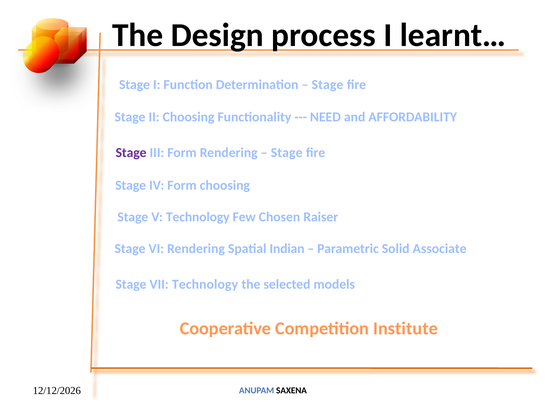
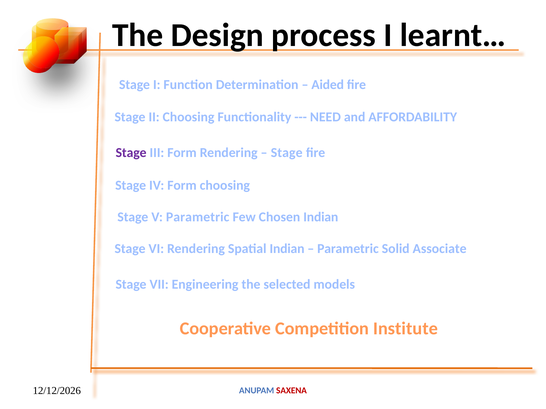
Stage: Stage -> Aided (328, 85)
V Technology: Technology -> Parametric (198, 217)
Chosen Raiser: Raiser -> Indian (321, 217)
VII Technology: Technology -> Engineering (205, 285)
SAXENA colour: black -> red (291, 391)
